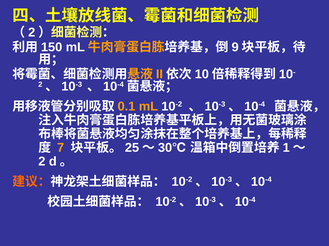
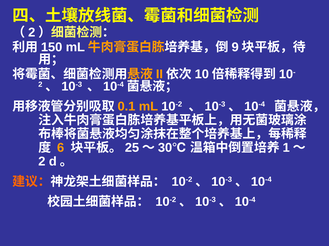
7: 7 -> 6 (61, 148)
